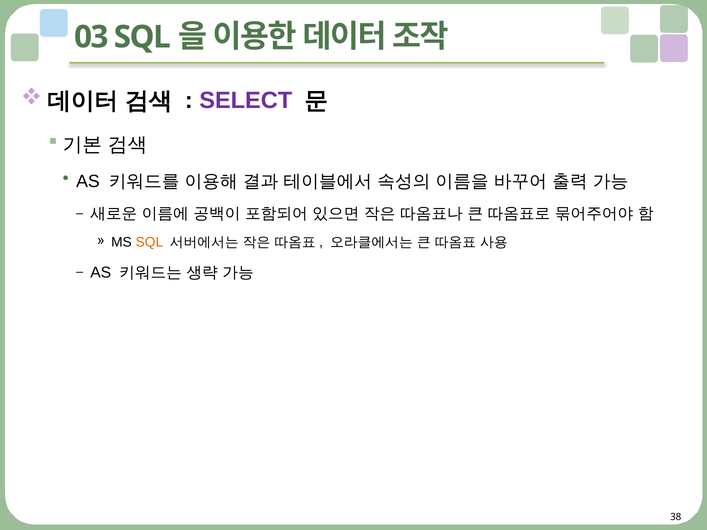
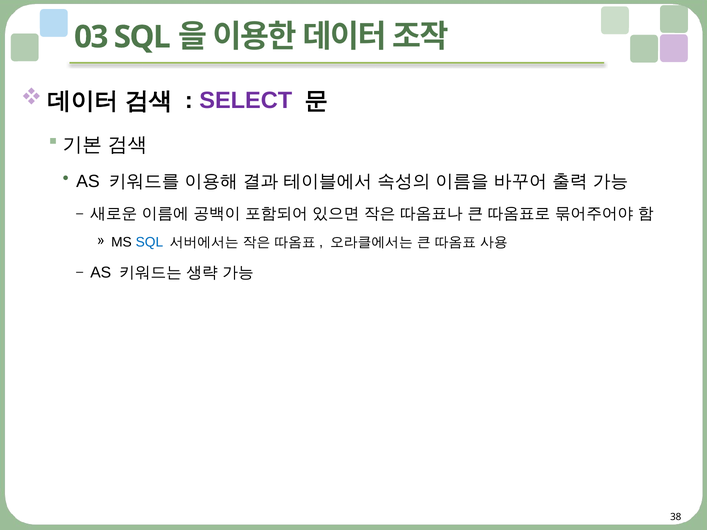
SQL colour: orange -> blue (149, 242)
